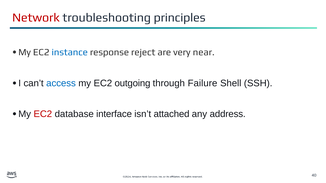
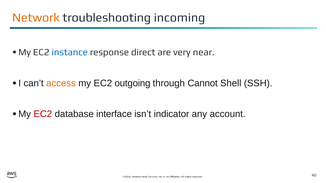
Network colour: red -> orange (36, 18)
principles: principles -> incoming (179, 18)
reject: reject -> direct (143, 52)
access colour: blue -> orange (61, 83)
Failure: Failure -> Cannot (203, 83)
attached: attached -> indicator (172, 114)
address: address -> account (228, 114)
